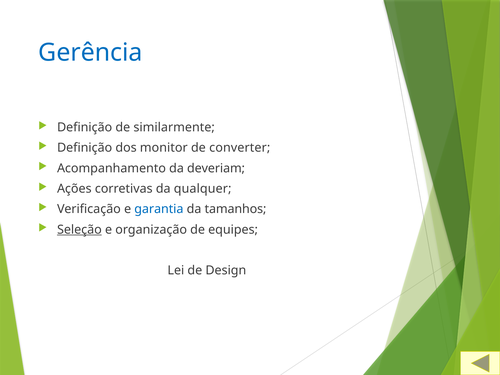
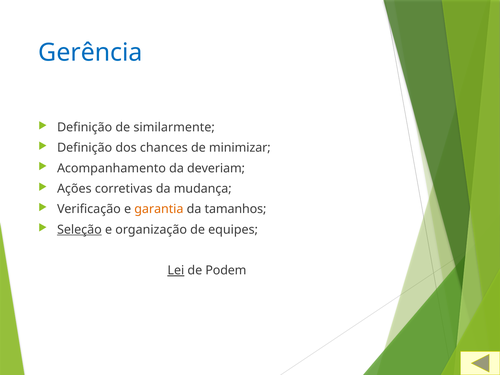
monitor: monitor -> chances (164, 148)
converter: converter -> minimizar (240, 148)
qualquer: qualquer -> mudança (203, 189)
garantia colour: blue -> orange (159, 209)
Lei underline: none -> present (176, 270)
Design: Design -> Podem (226, 270)
